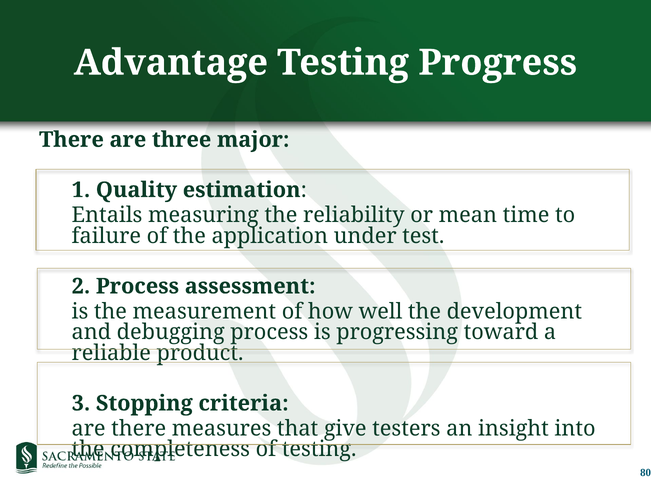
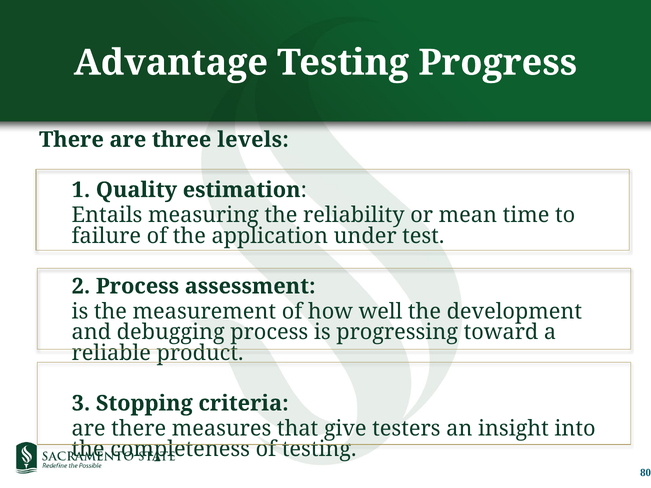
major: major -> levels (253, 140)
